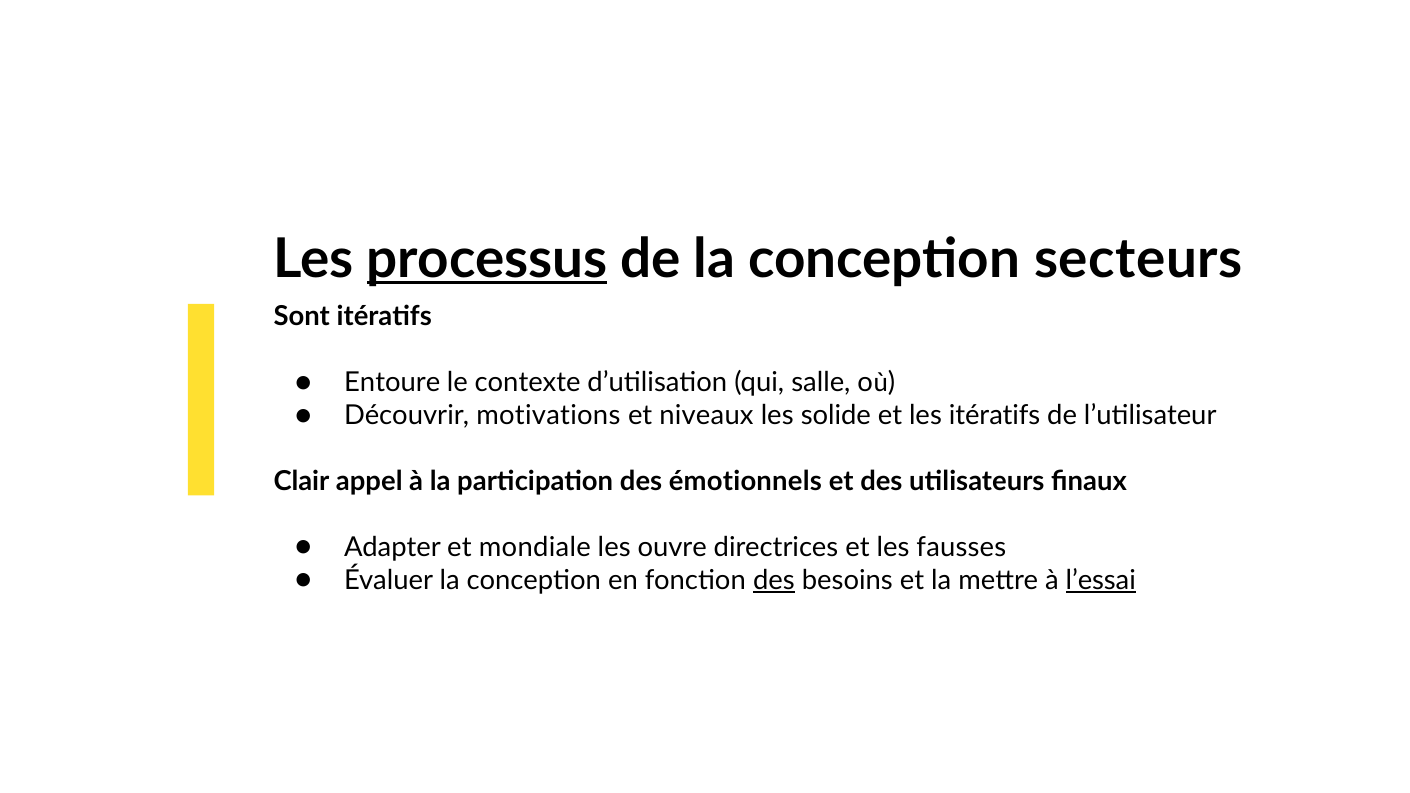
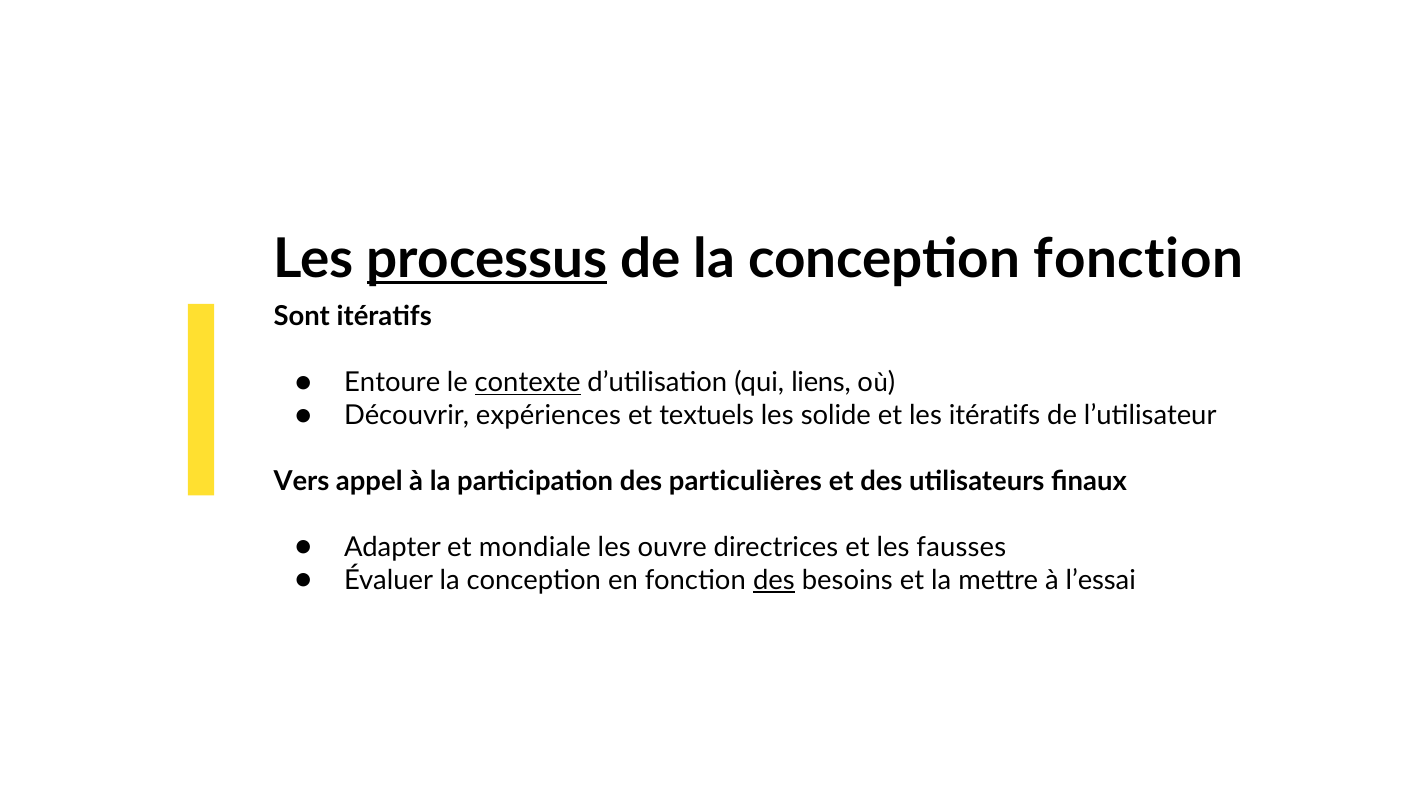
conception secteurs: secteurs -> fonction (1138, 259)
contexte underline: none -> present (528, 383)
salle: salle -> liens (821, 383)
motivations: motivations -> expériences (548, 416)
niveaux: niveaux -> textuels (707, 416)
Clair: Clair -> Vers (301, 482)
émotionnels: émotionnels -> particulières (745, 482)
l’essai underline: present -> none (1101, 580)
